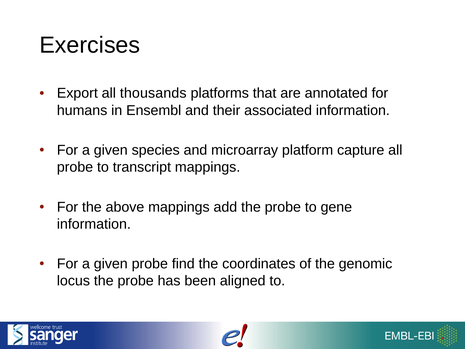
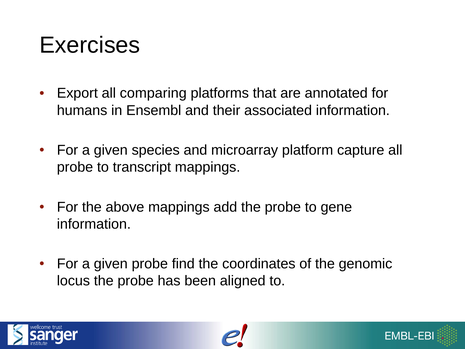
thousands: thousands -> comparing (153, 93)
